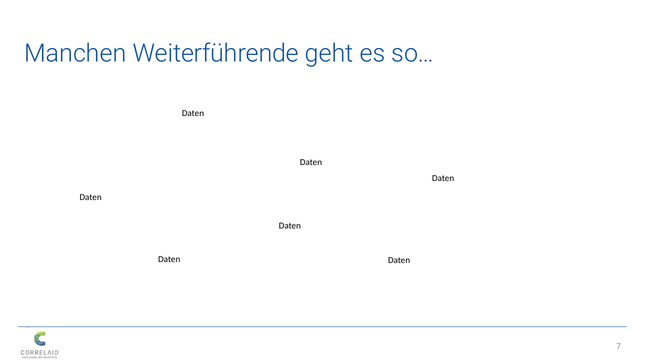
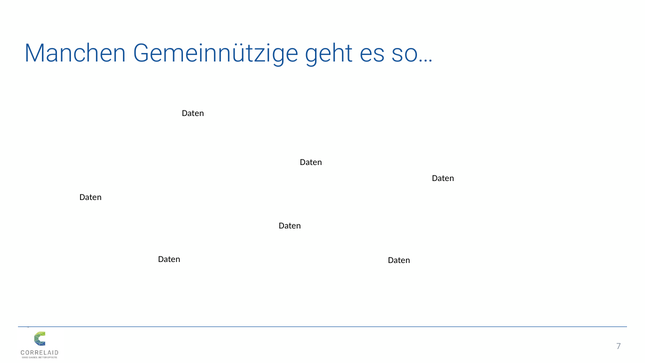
Weiterführende: Weiterführende -> Gemeinnützige (216, 53)
